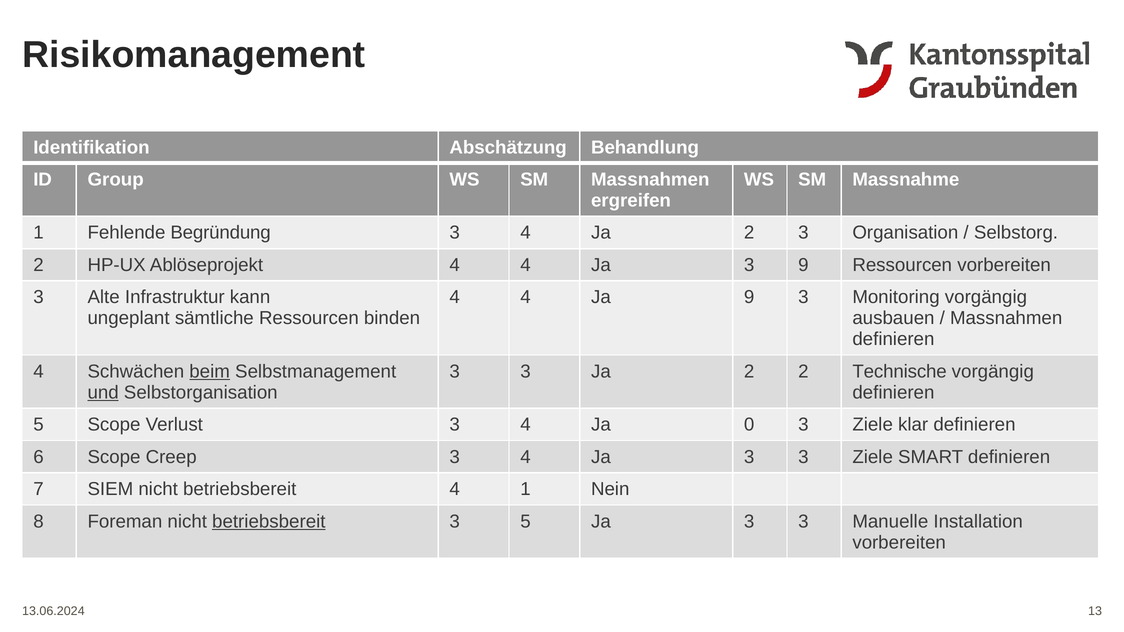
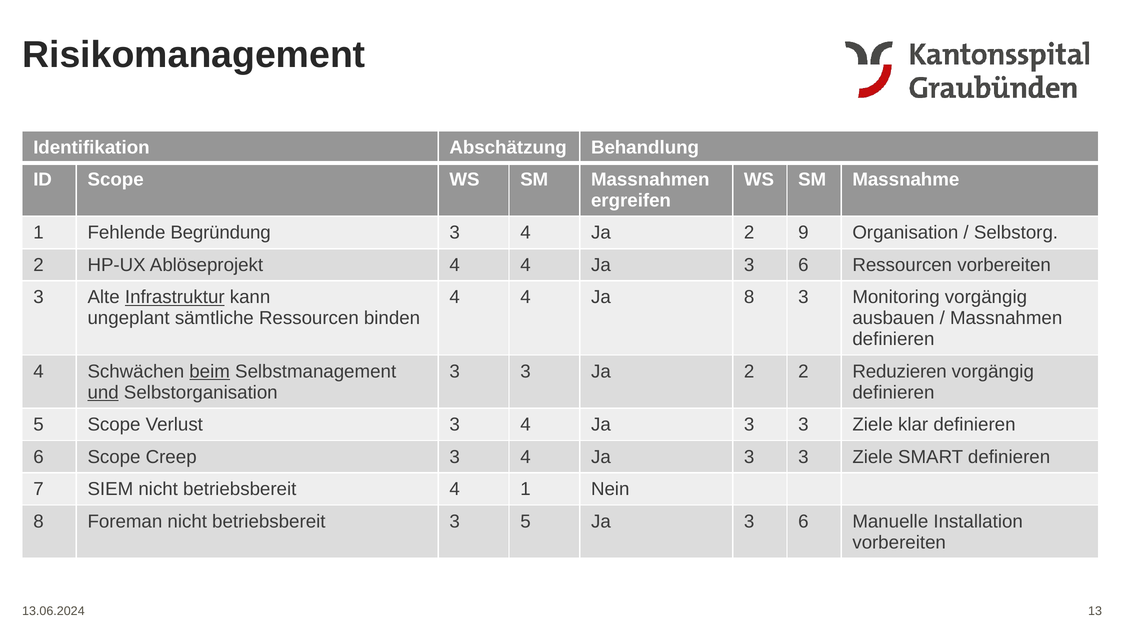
ID Group: Group -> Scope (116, 180)
2 3: 3 -> 9 (803, 233)
4 Ja 3 9: 9 -> 6 (803, 265)
Infrastruktur underline: none -> present (175, 297)
Ja 9: 9 -> 8 (749, 297)
Technische: Technische -> Reduzieren (900, 372)
0: 0 -> 3 (749, 425)
betriebsbereit underline: present -> none (269, 522)
5 Ja 3 3: 3 -> 6 (803, 522)
